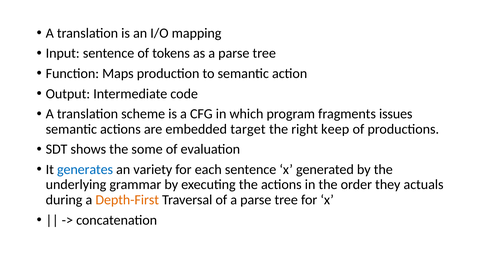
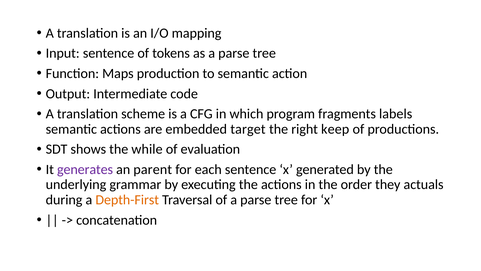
issues: issues -> labels (396, 114)
some: some -> while (147, 149)
generates colour: blue -> purple (85, 169)
variety: variety -> parent (153, 169)
